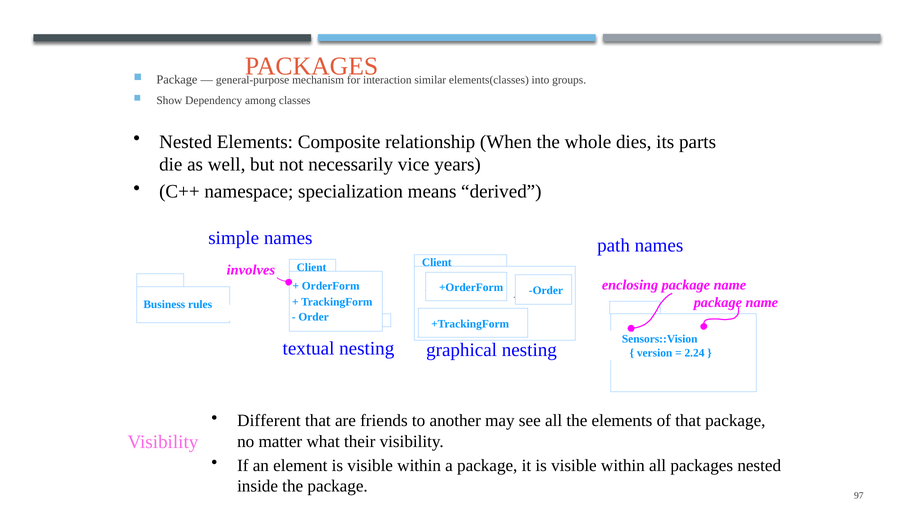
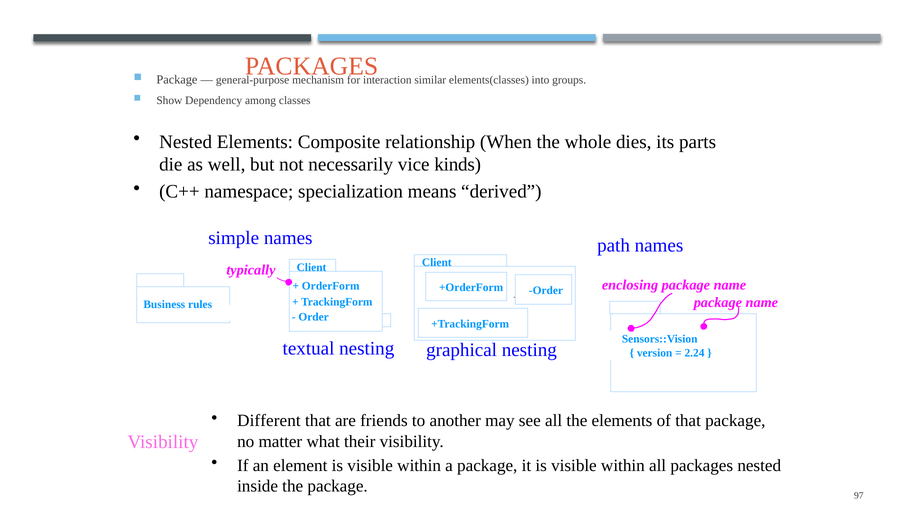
years: years -> kinds (458, 165)
involves: involves -> typically (251, 270)
